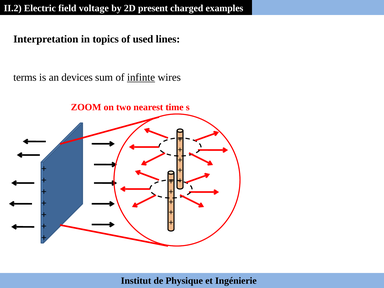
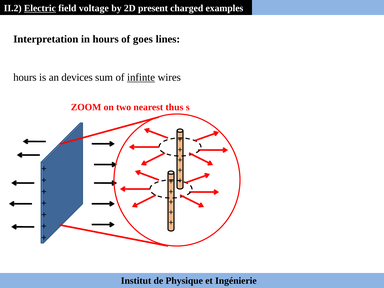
Electric underline: none -> present (40, 8)
in topics: topics -> hours (106, 39)
used: used -> goes (143, 39)
terms: terms -> hours (25, 77)
time: time -> thus (174, 107)
